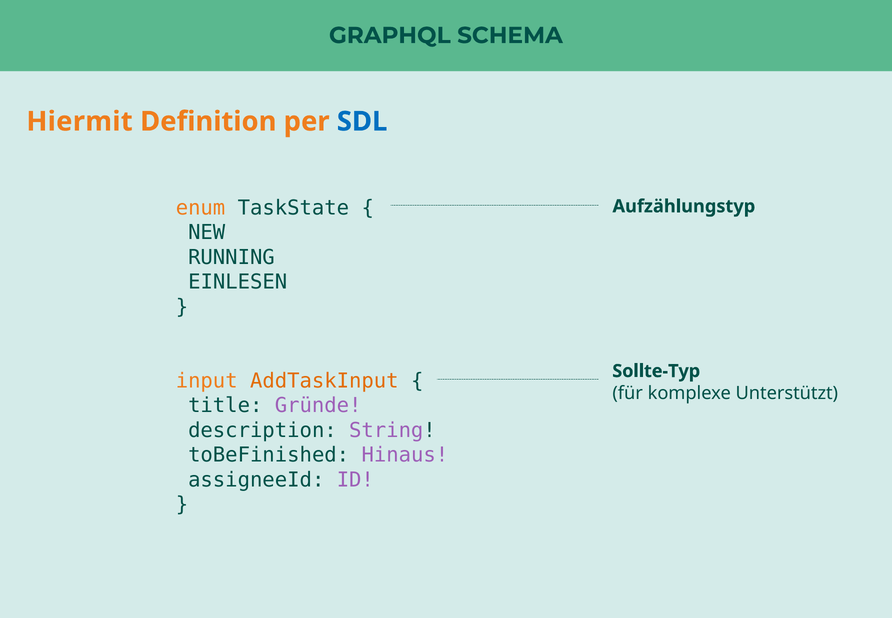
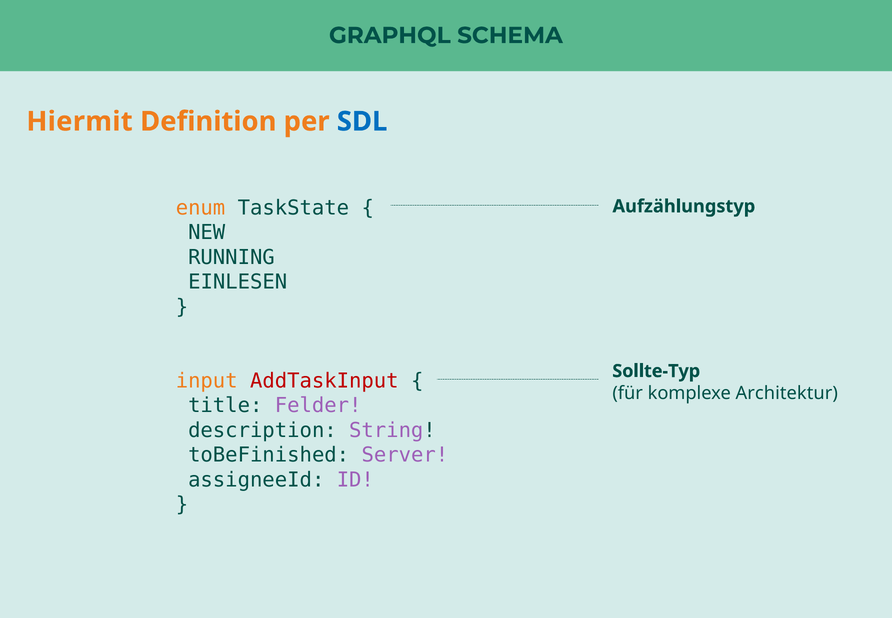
AddTaskInput colour: orange -> red (324, 381)
Unterstützt: Unterstützt -> Architektur (787, 393)
Gründe: Gründe -> Felder (318, 405)
Hinaus: Hinaus -> Server (405, 455)
